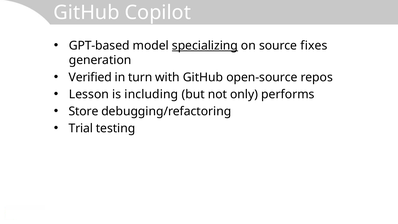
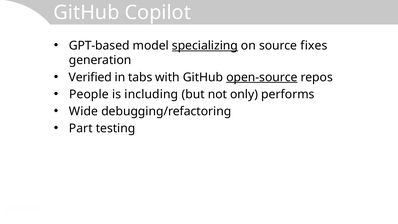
turn: turn -> tabs (140, 77)
open-source underline: none -> present (262, 77)
Lesson: Lesson -> People (89, 94)
Store: Store -> Wide (83, 111)
Trial: Trial -> Part (81, 128)
